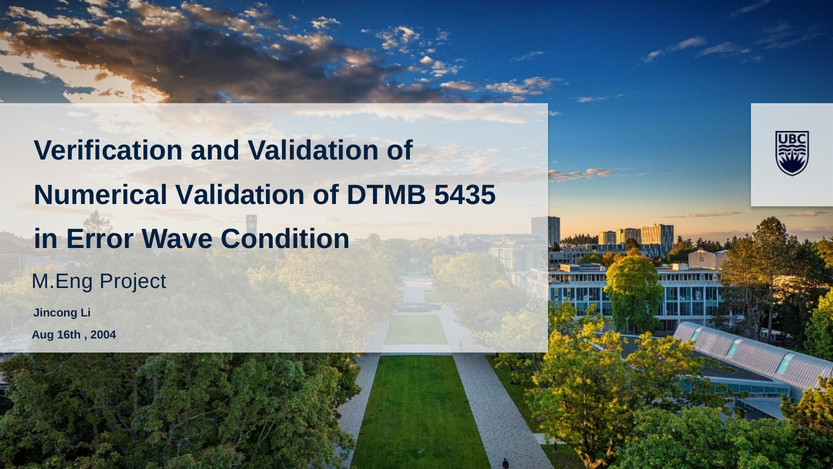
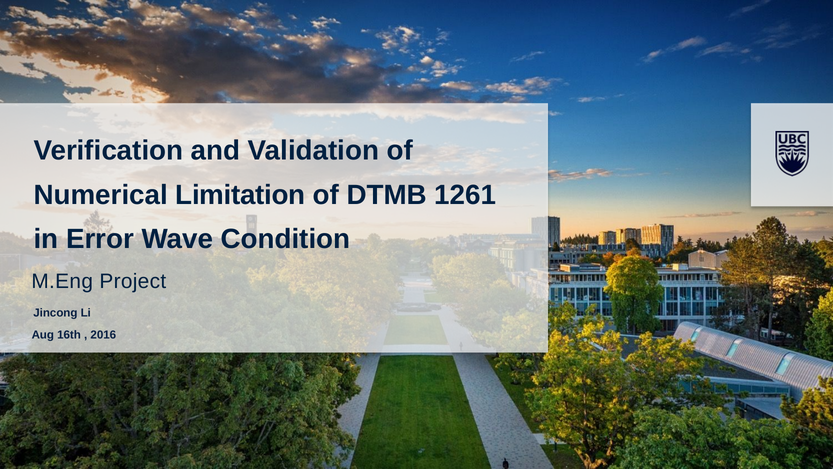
Numerical Validation: Validation -> Limitation (240, 195)
5435: 5435 -> 1261 (465, 195)
2004: 2004 -> 2016 (103, 335)
